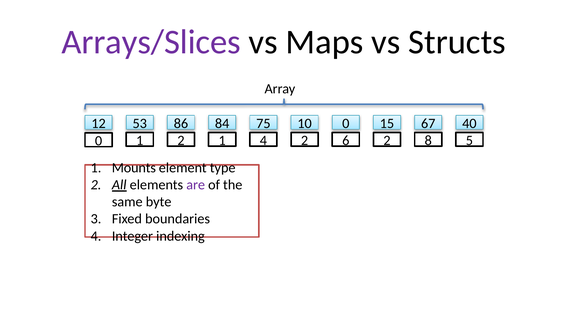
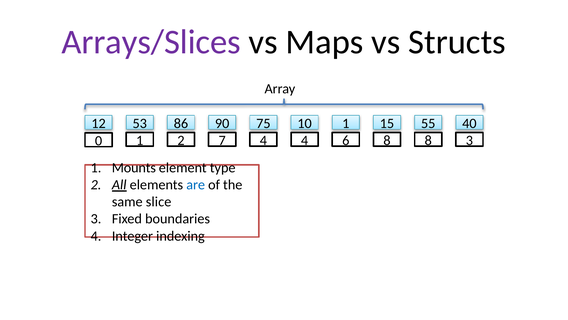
84: 84 -> 90 (222, 123)
10 0: 0 -> 1 (346, 123)
67: 67 -> 55 (428, 123)
2 1: 1 -> 7 (222, 140)
4 2: 2 -> 4 (305, 140)
6 2: 2 -> 8 (387, 140)
8 5: 5 -> 3 (469, 140)
are colour: purple -> blue (196, 185)
byte: byte -> slice (159, 202)
